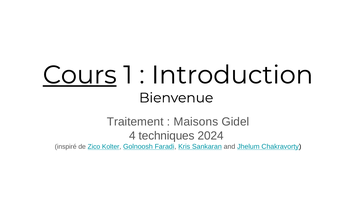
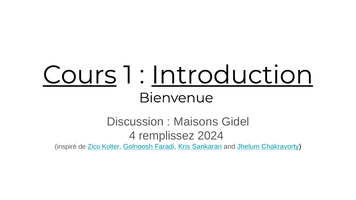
Introduction underline: none -> present (232, 75)
Traitement: Traitement -> Discussion (135, 122)
techniques: techniques -> remplissez (167, 136)
